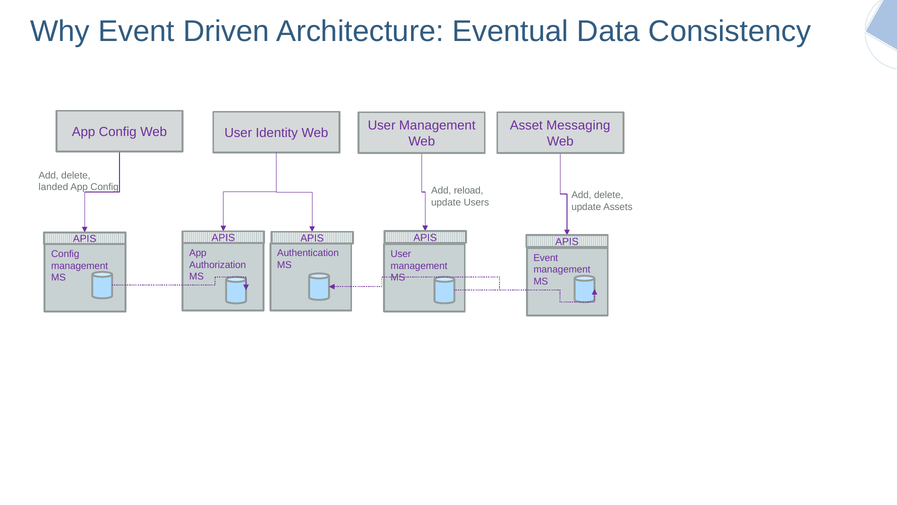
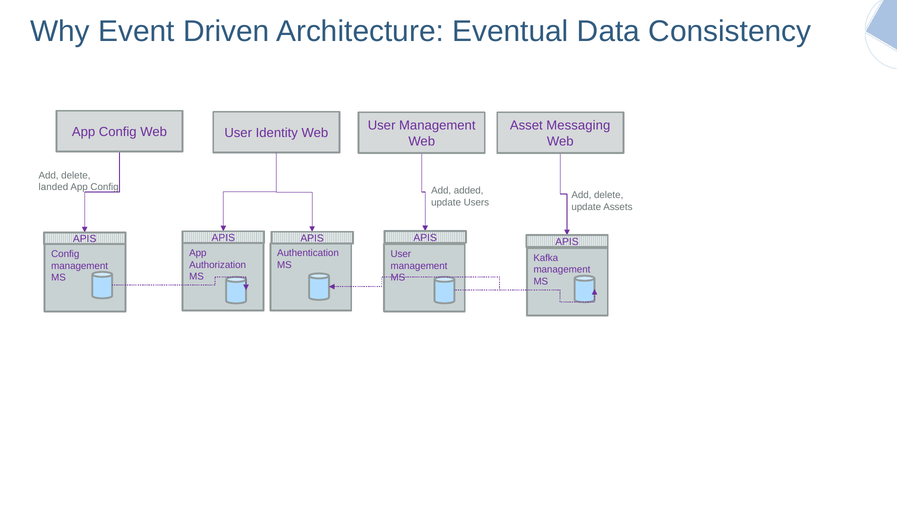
reload: reload -> added (469, 190)
Event: Event -> Kafka (546, 258)
